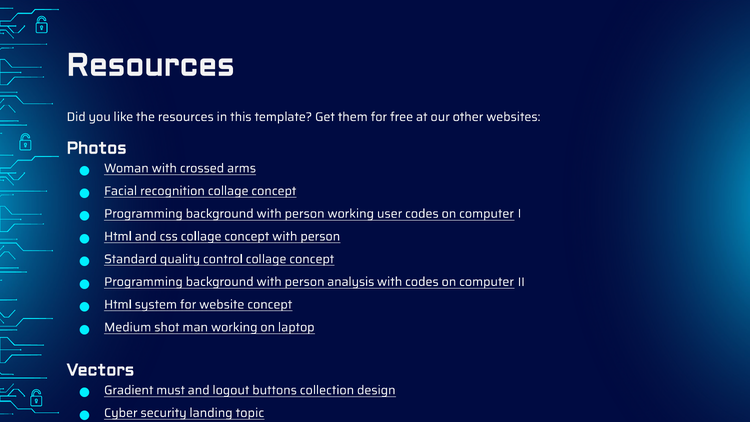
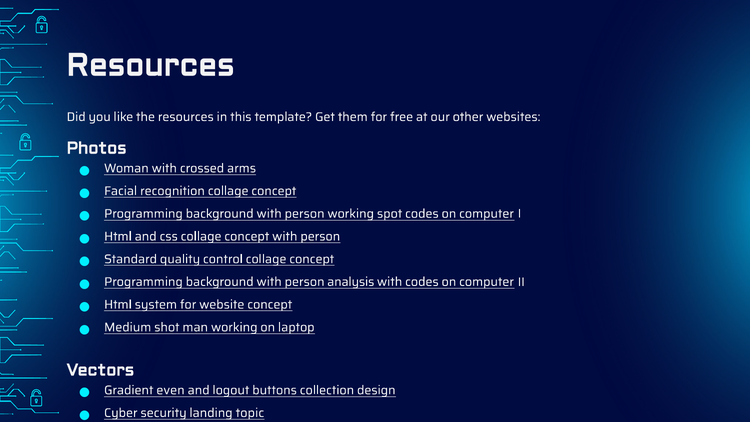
user: user -> spot (390, 214)
must: must -> even (171, 390)
